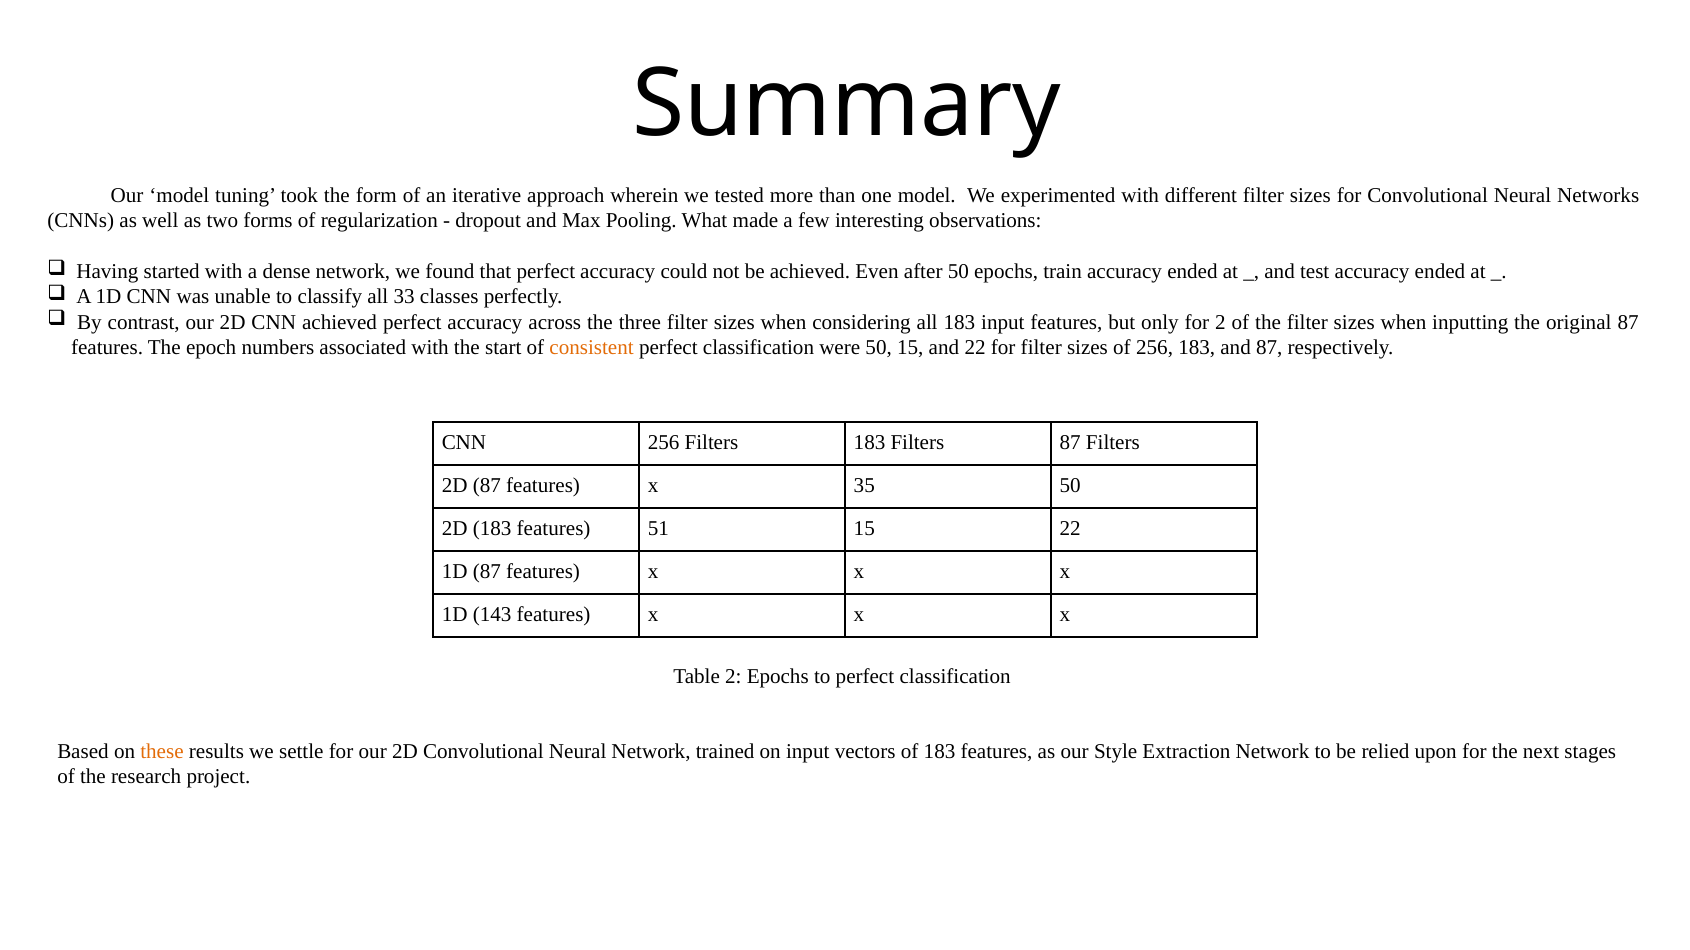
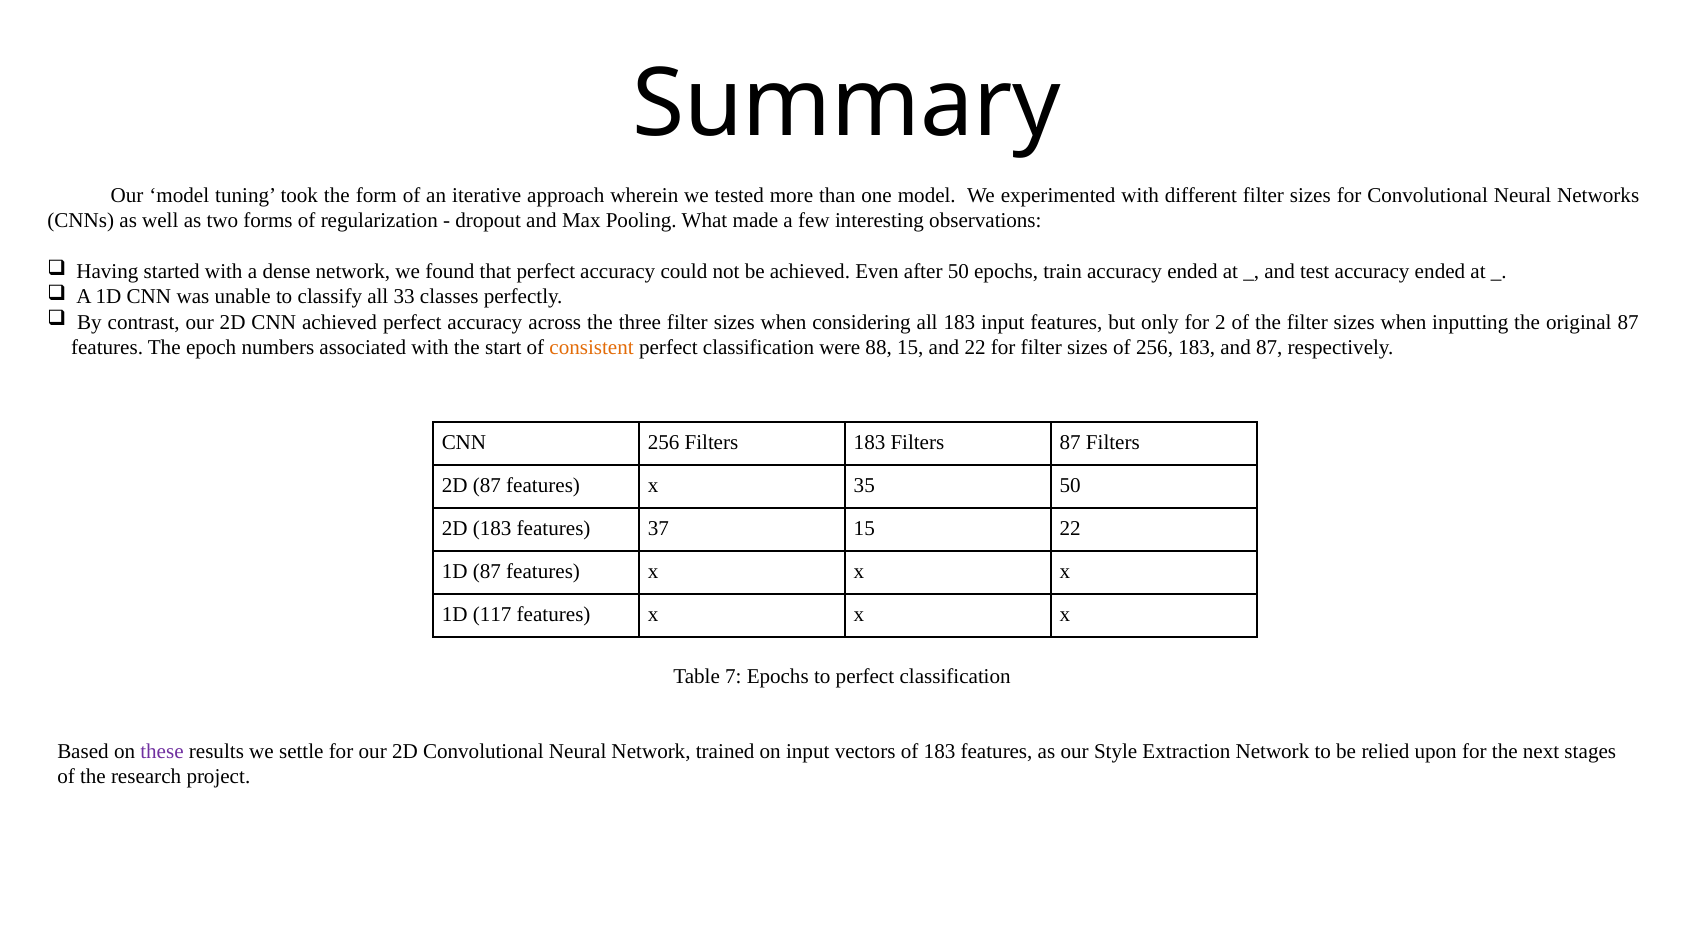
were 50: 50 -> 88 (879, 348)
51: 51 -> 37 (658, 529)
143: 143 -> 117 (492, 615)
Table 2: 2 -> 7 (733, 677)
these colour: orange -> purple (162, 752)
